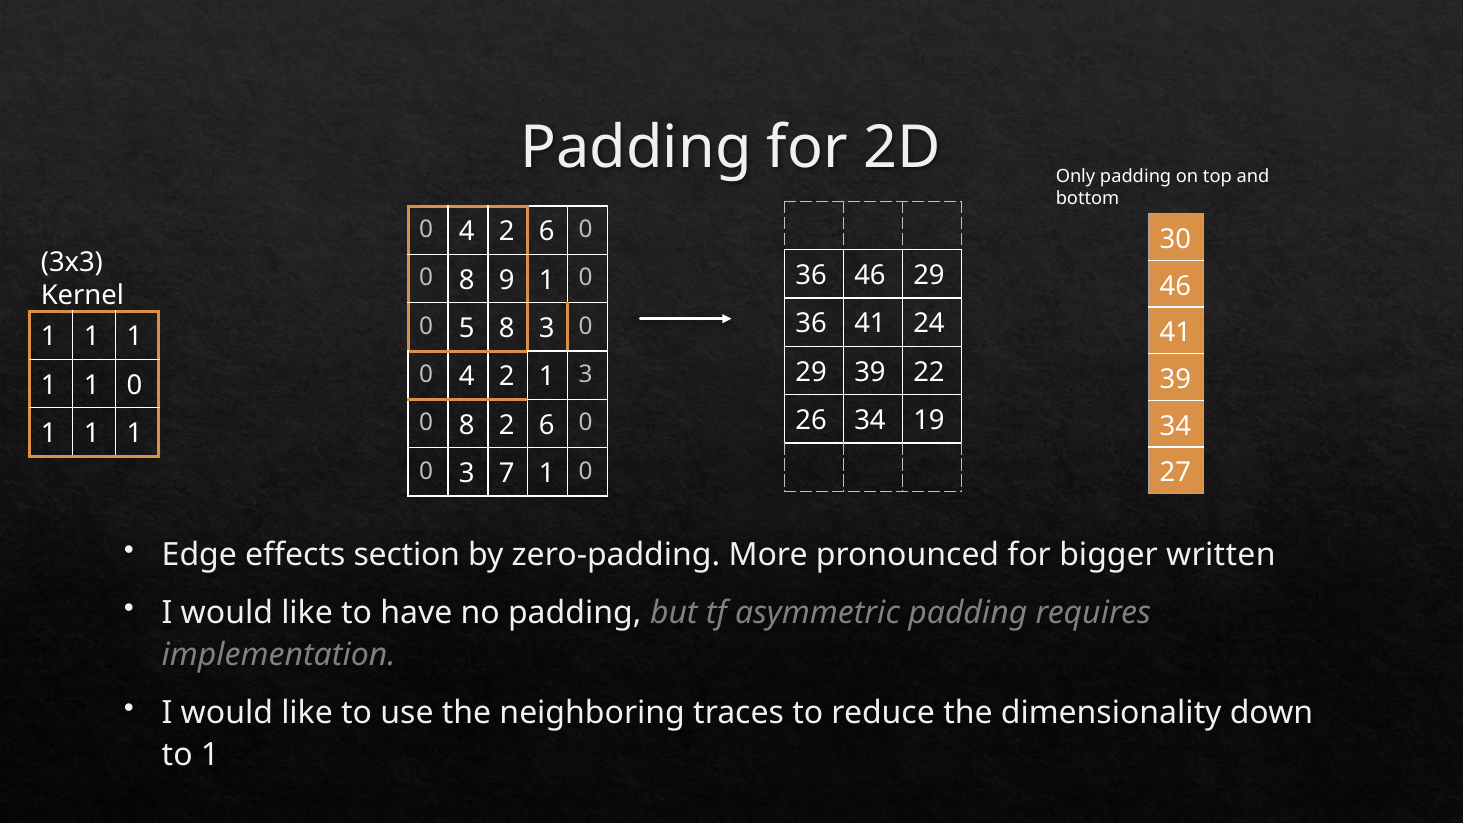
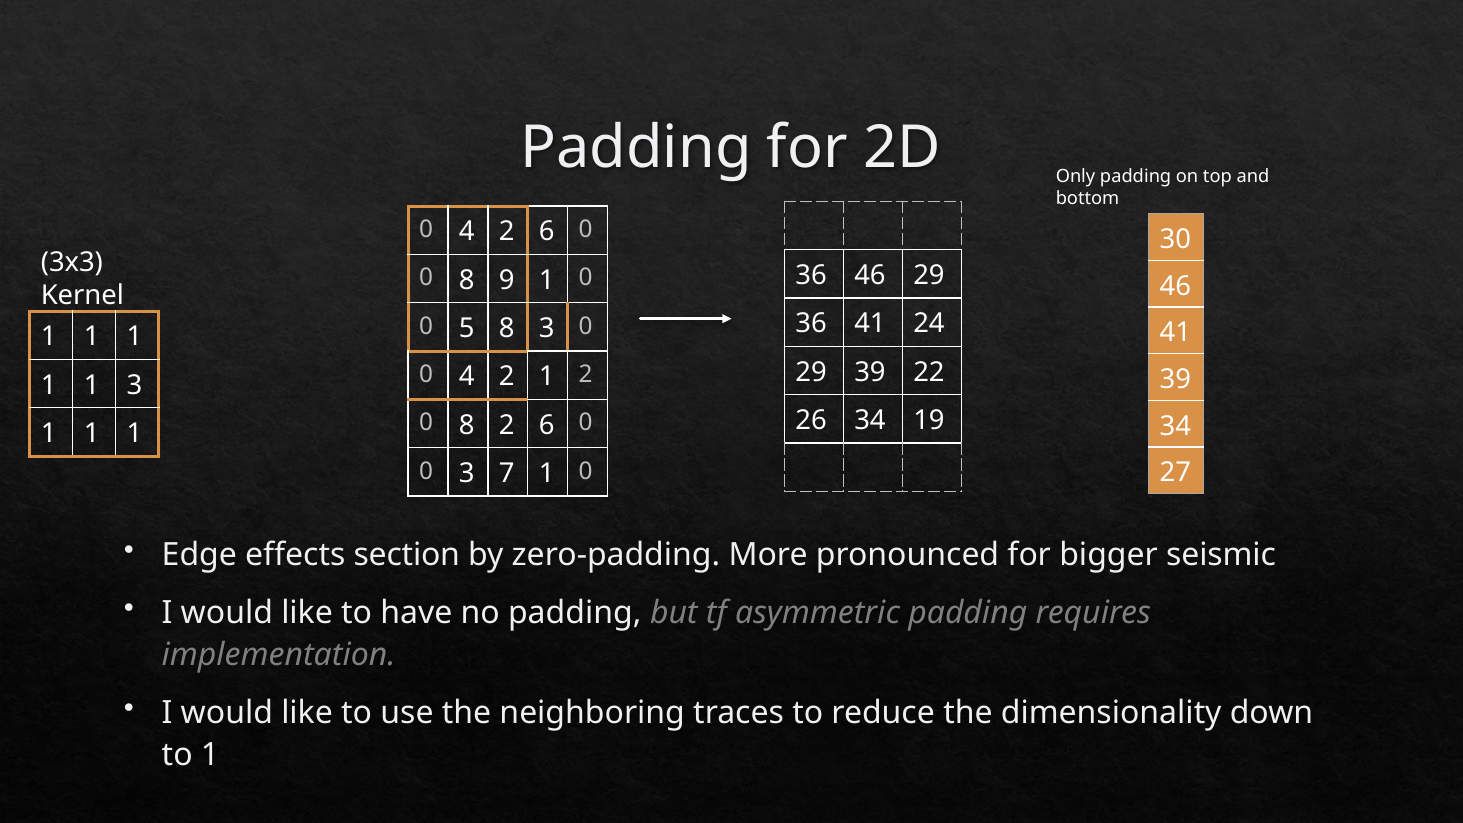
1 3: 3 -> 2 (586, 374)
1 1 0: 0 -> 3 (134, 385)
written: written -> seismic (1221, 555)
